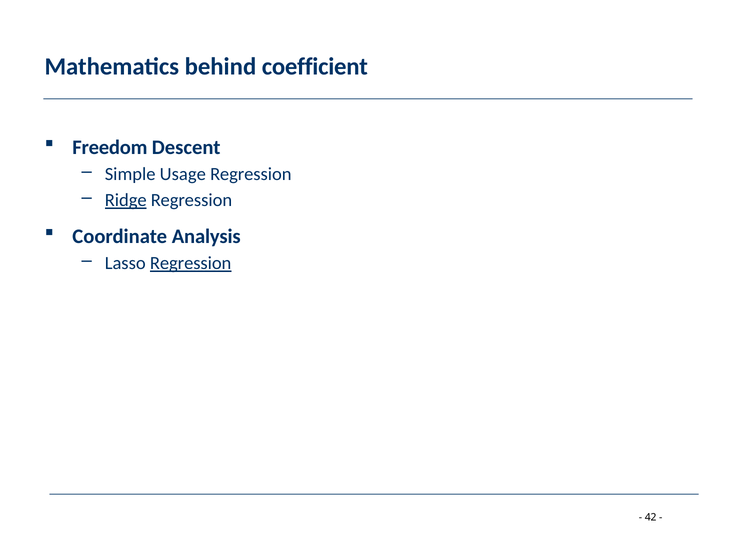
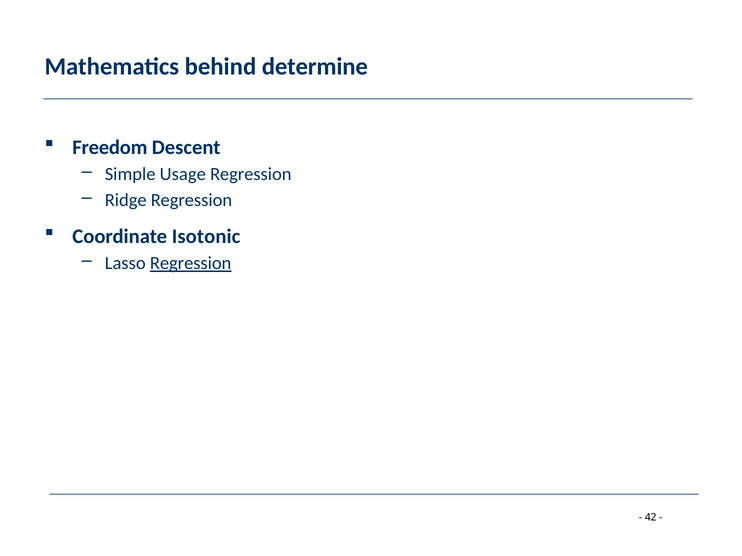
coefficient: coefficient -> determine (315, 67)
Ridge underline: present -> none (126, 200)
Analysis: Analysis -> Isotonic (206, 236)
